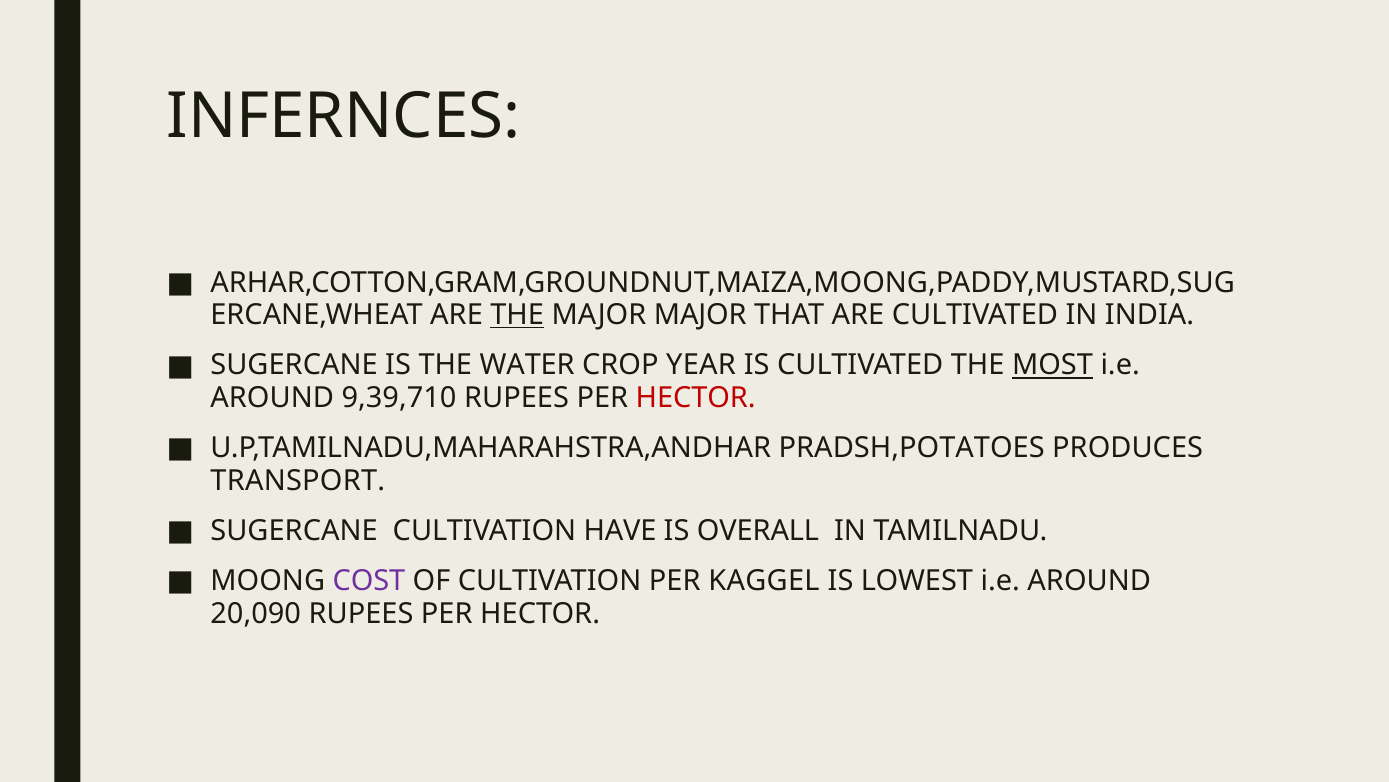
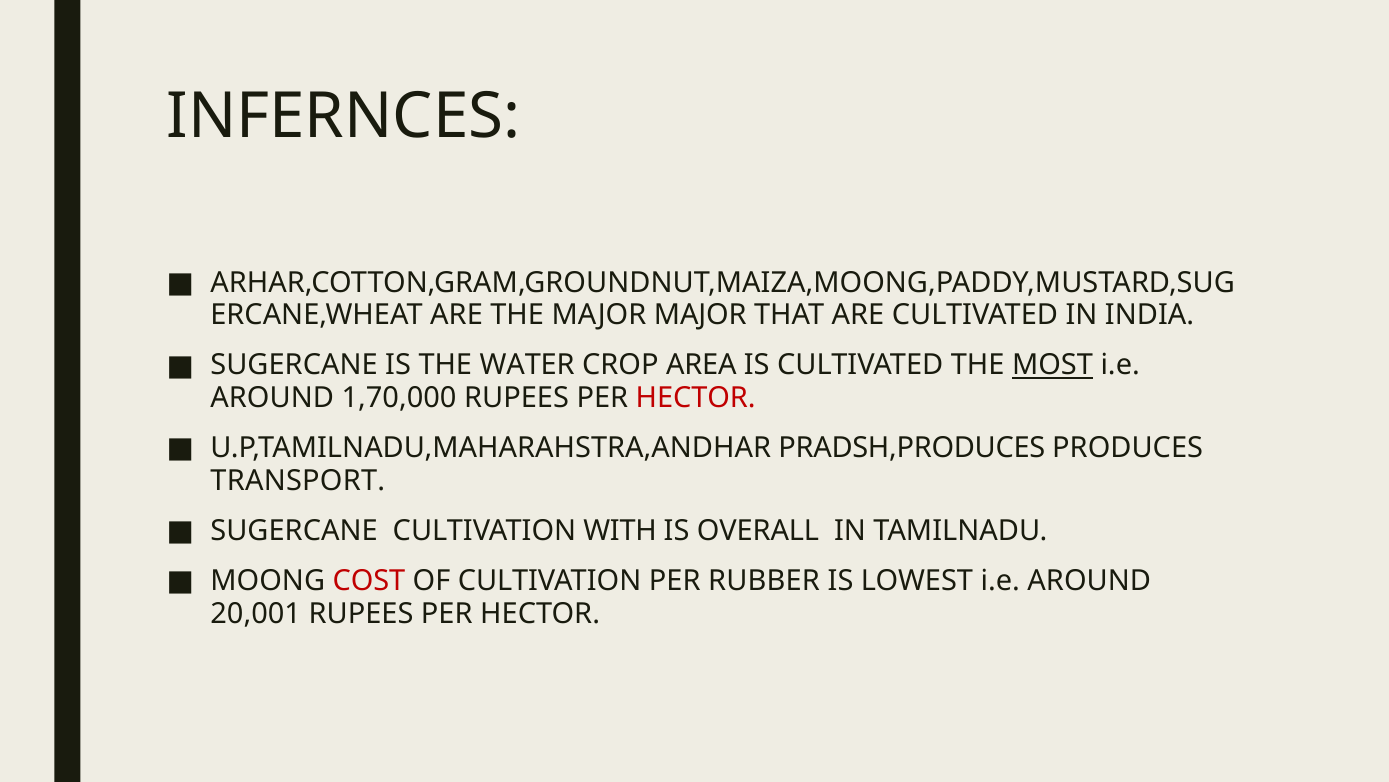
THE underline: present -> none (517, 315)
YEAR: YEAR -> AREA (701, 365)
9,39,710: 9,39,710 -> 1,70,000 (399, 398)
PRADSH,POTATOES: PRADSH,POTATOES -> PRADSH,PRODUCES (912, 448)
HAVE: HAVE -> WITH (620, 530)
COST colour: purple -> red (369, 580)
KAGGEL: KAGGEL -> RUBBER (764, 580)
20,090: 20,090 -> 20,001 (256, 613)
